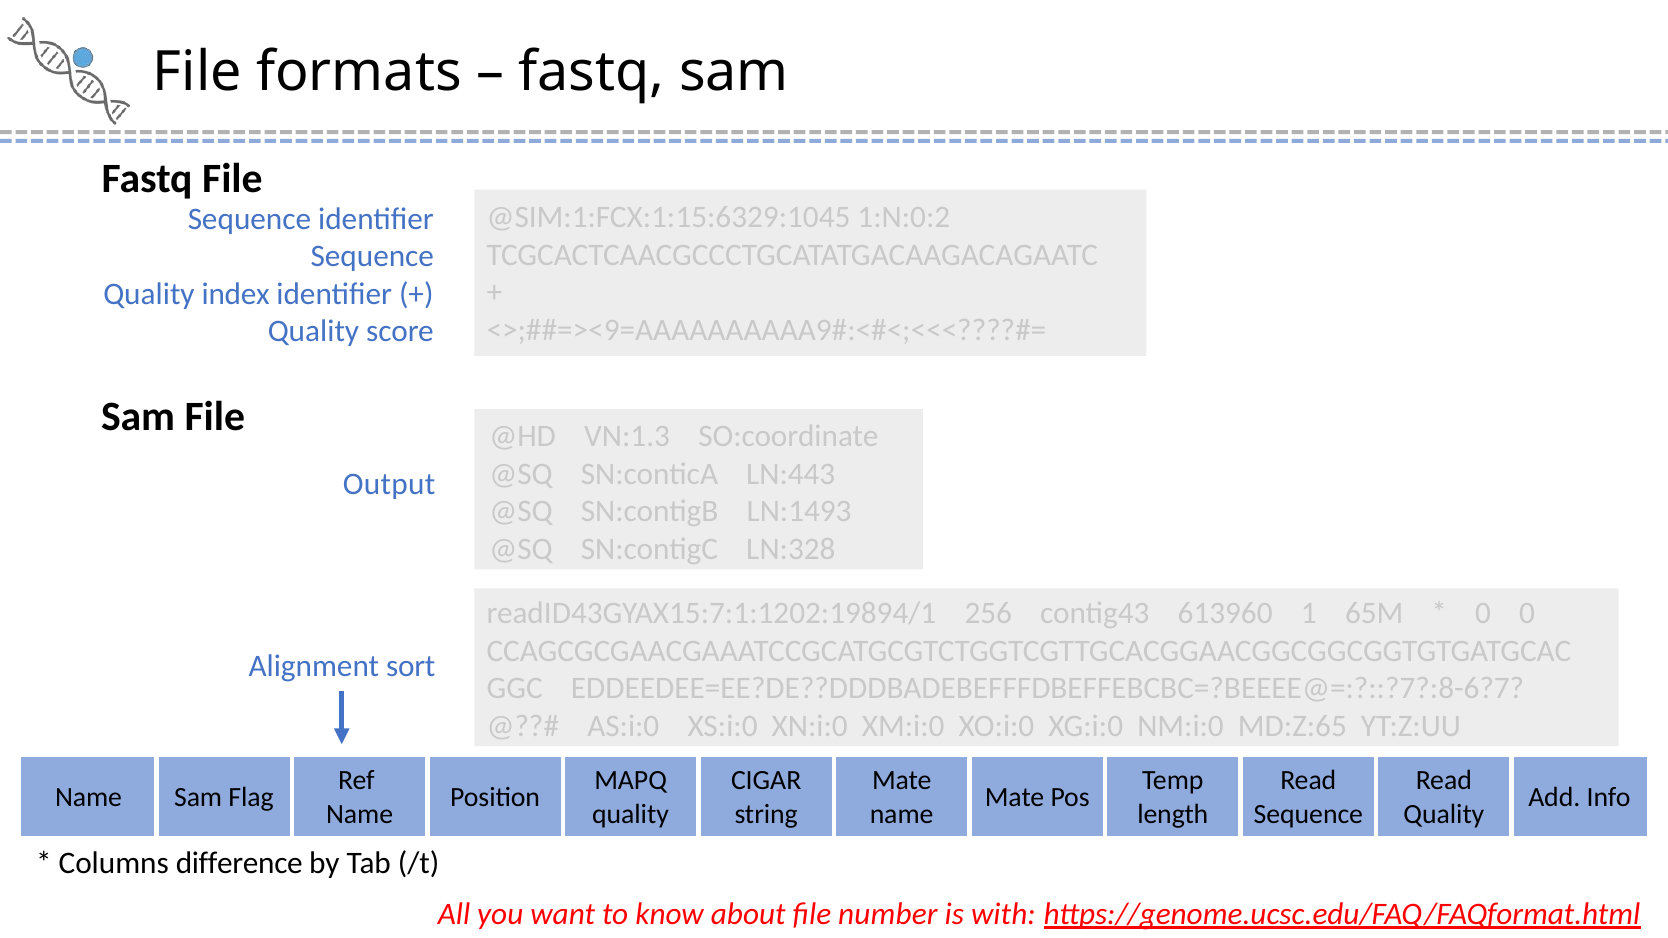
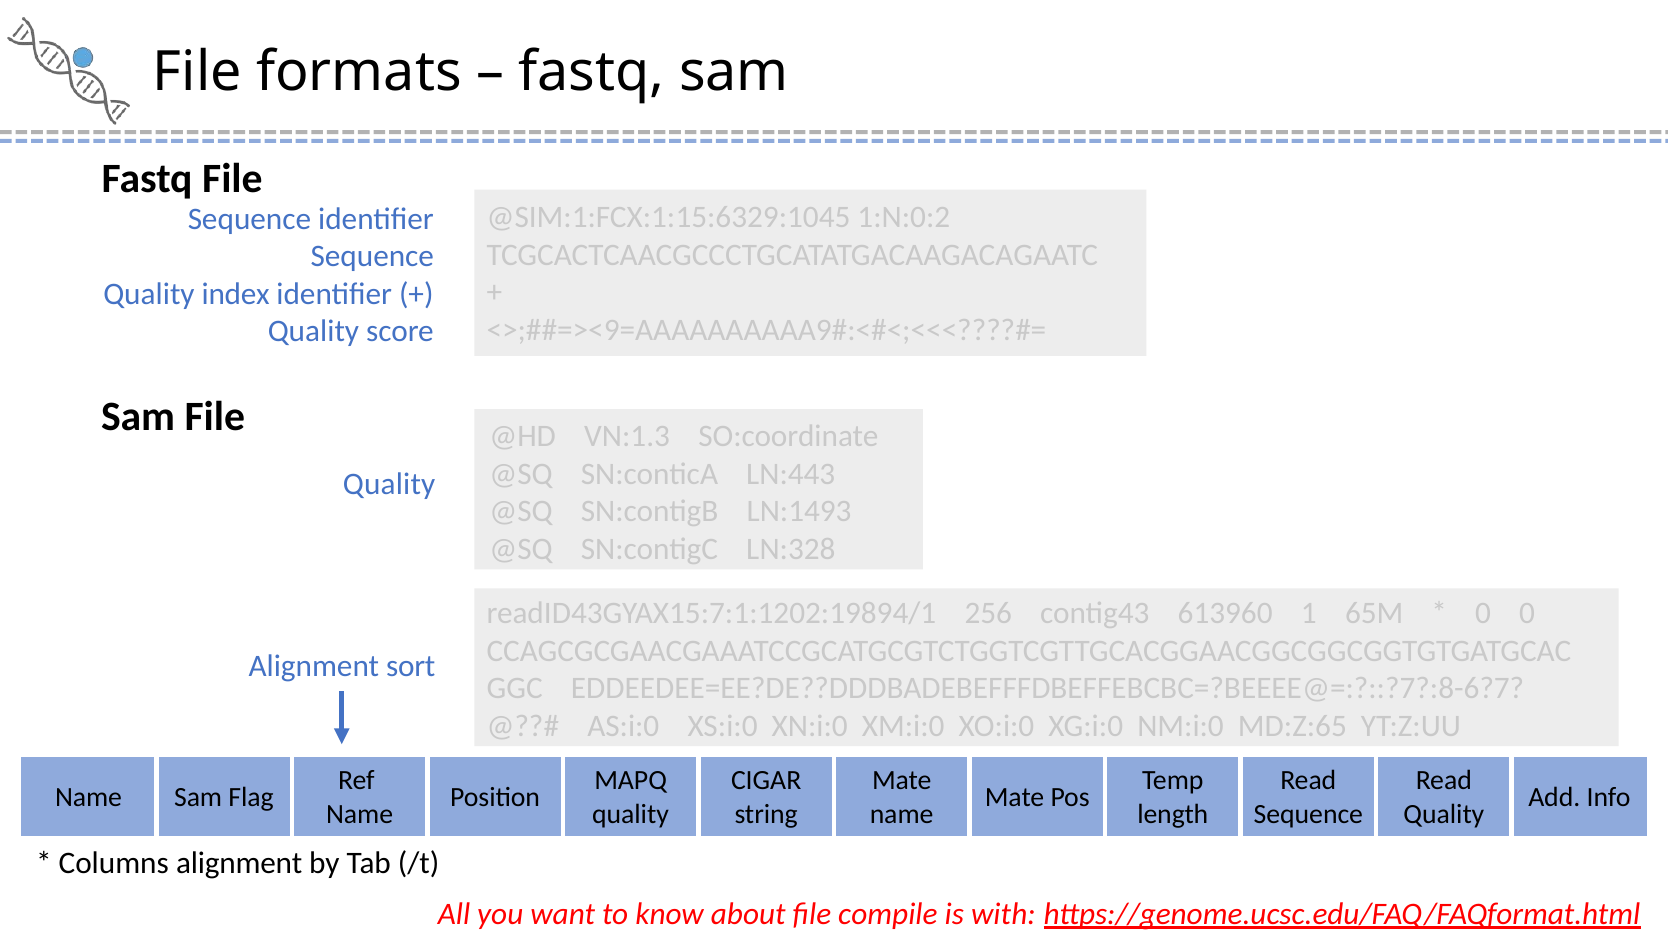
Output: Output -> Quality (389, 485)
Columns difference: difference -> alignment (239, 864)
number: number -> compile (888, 914)
